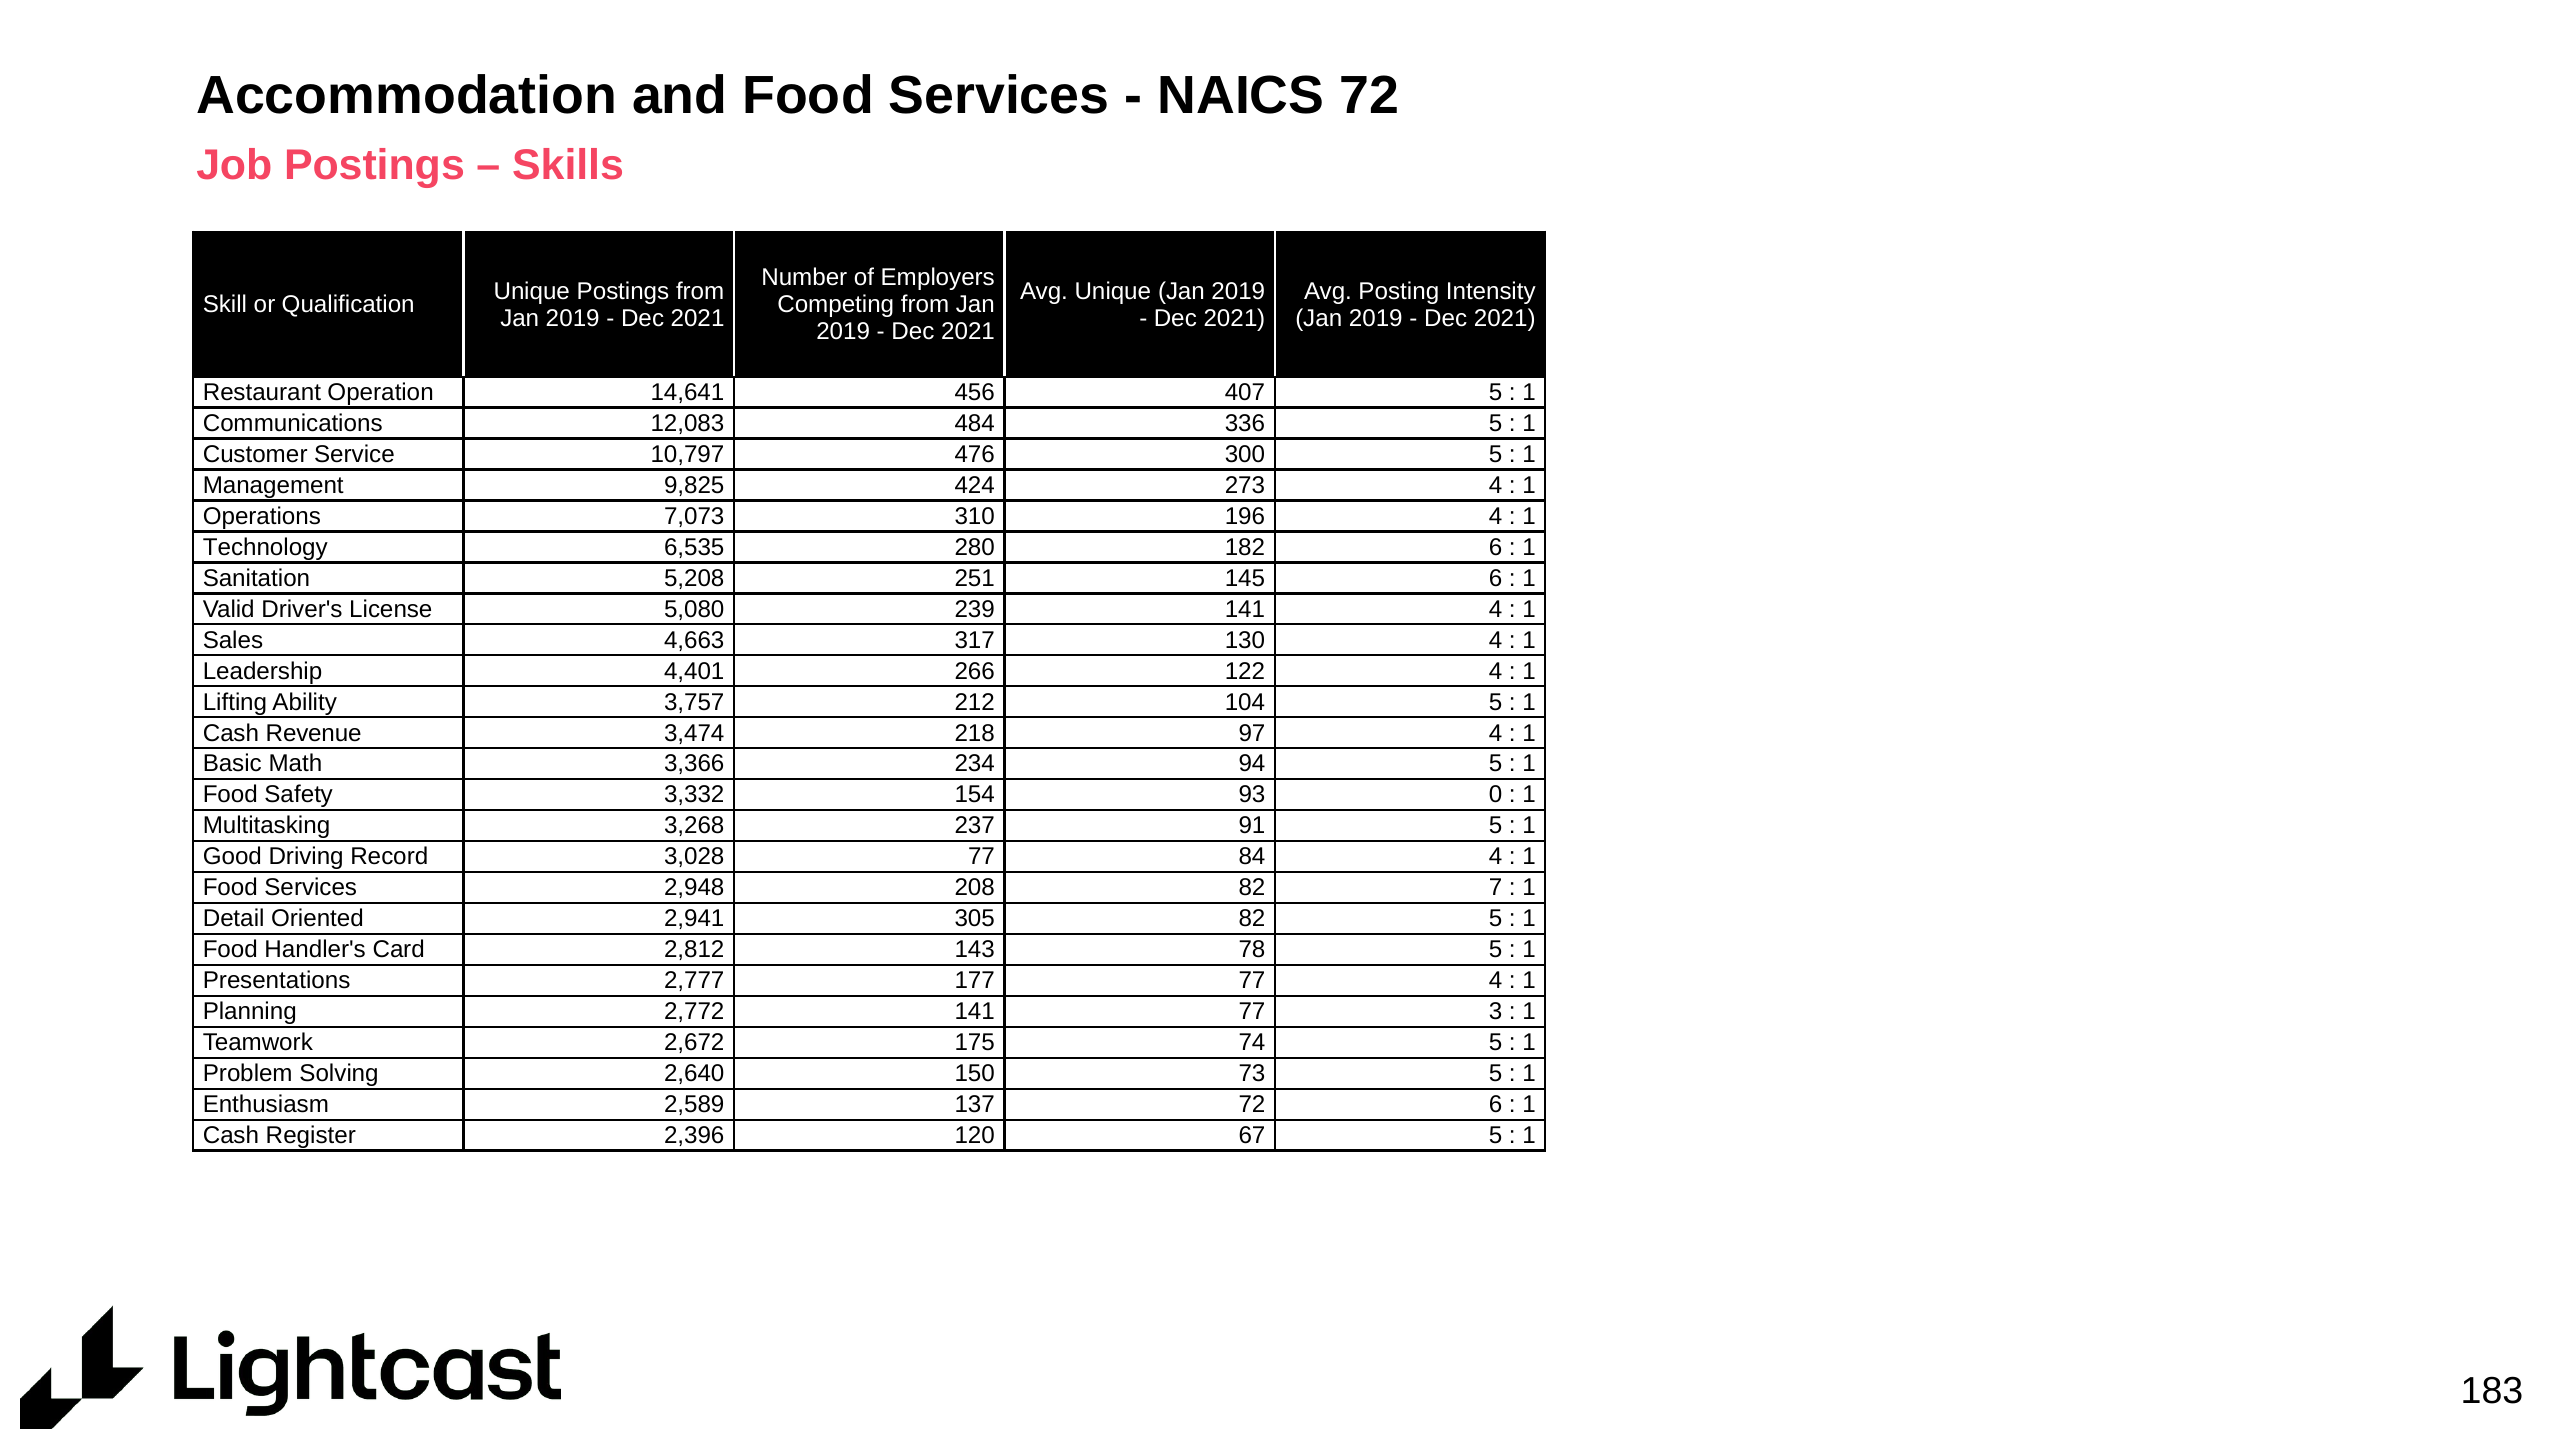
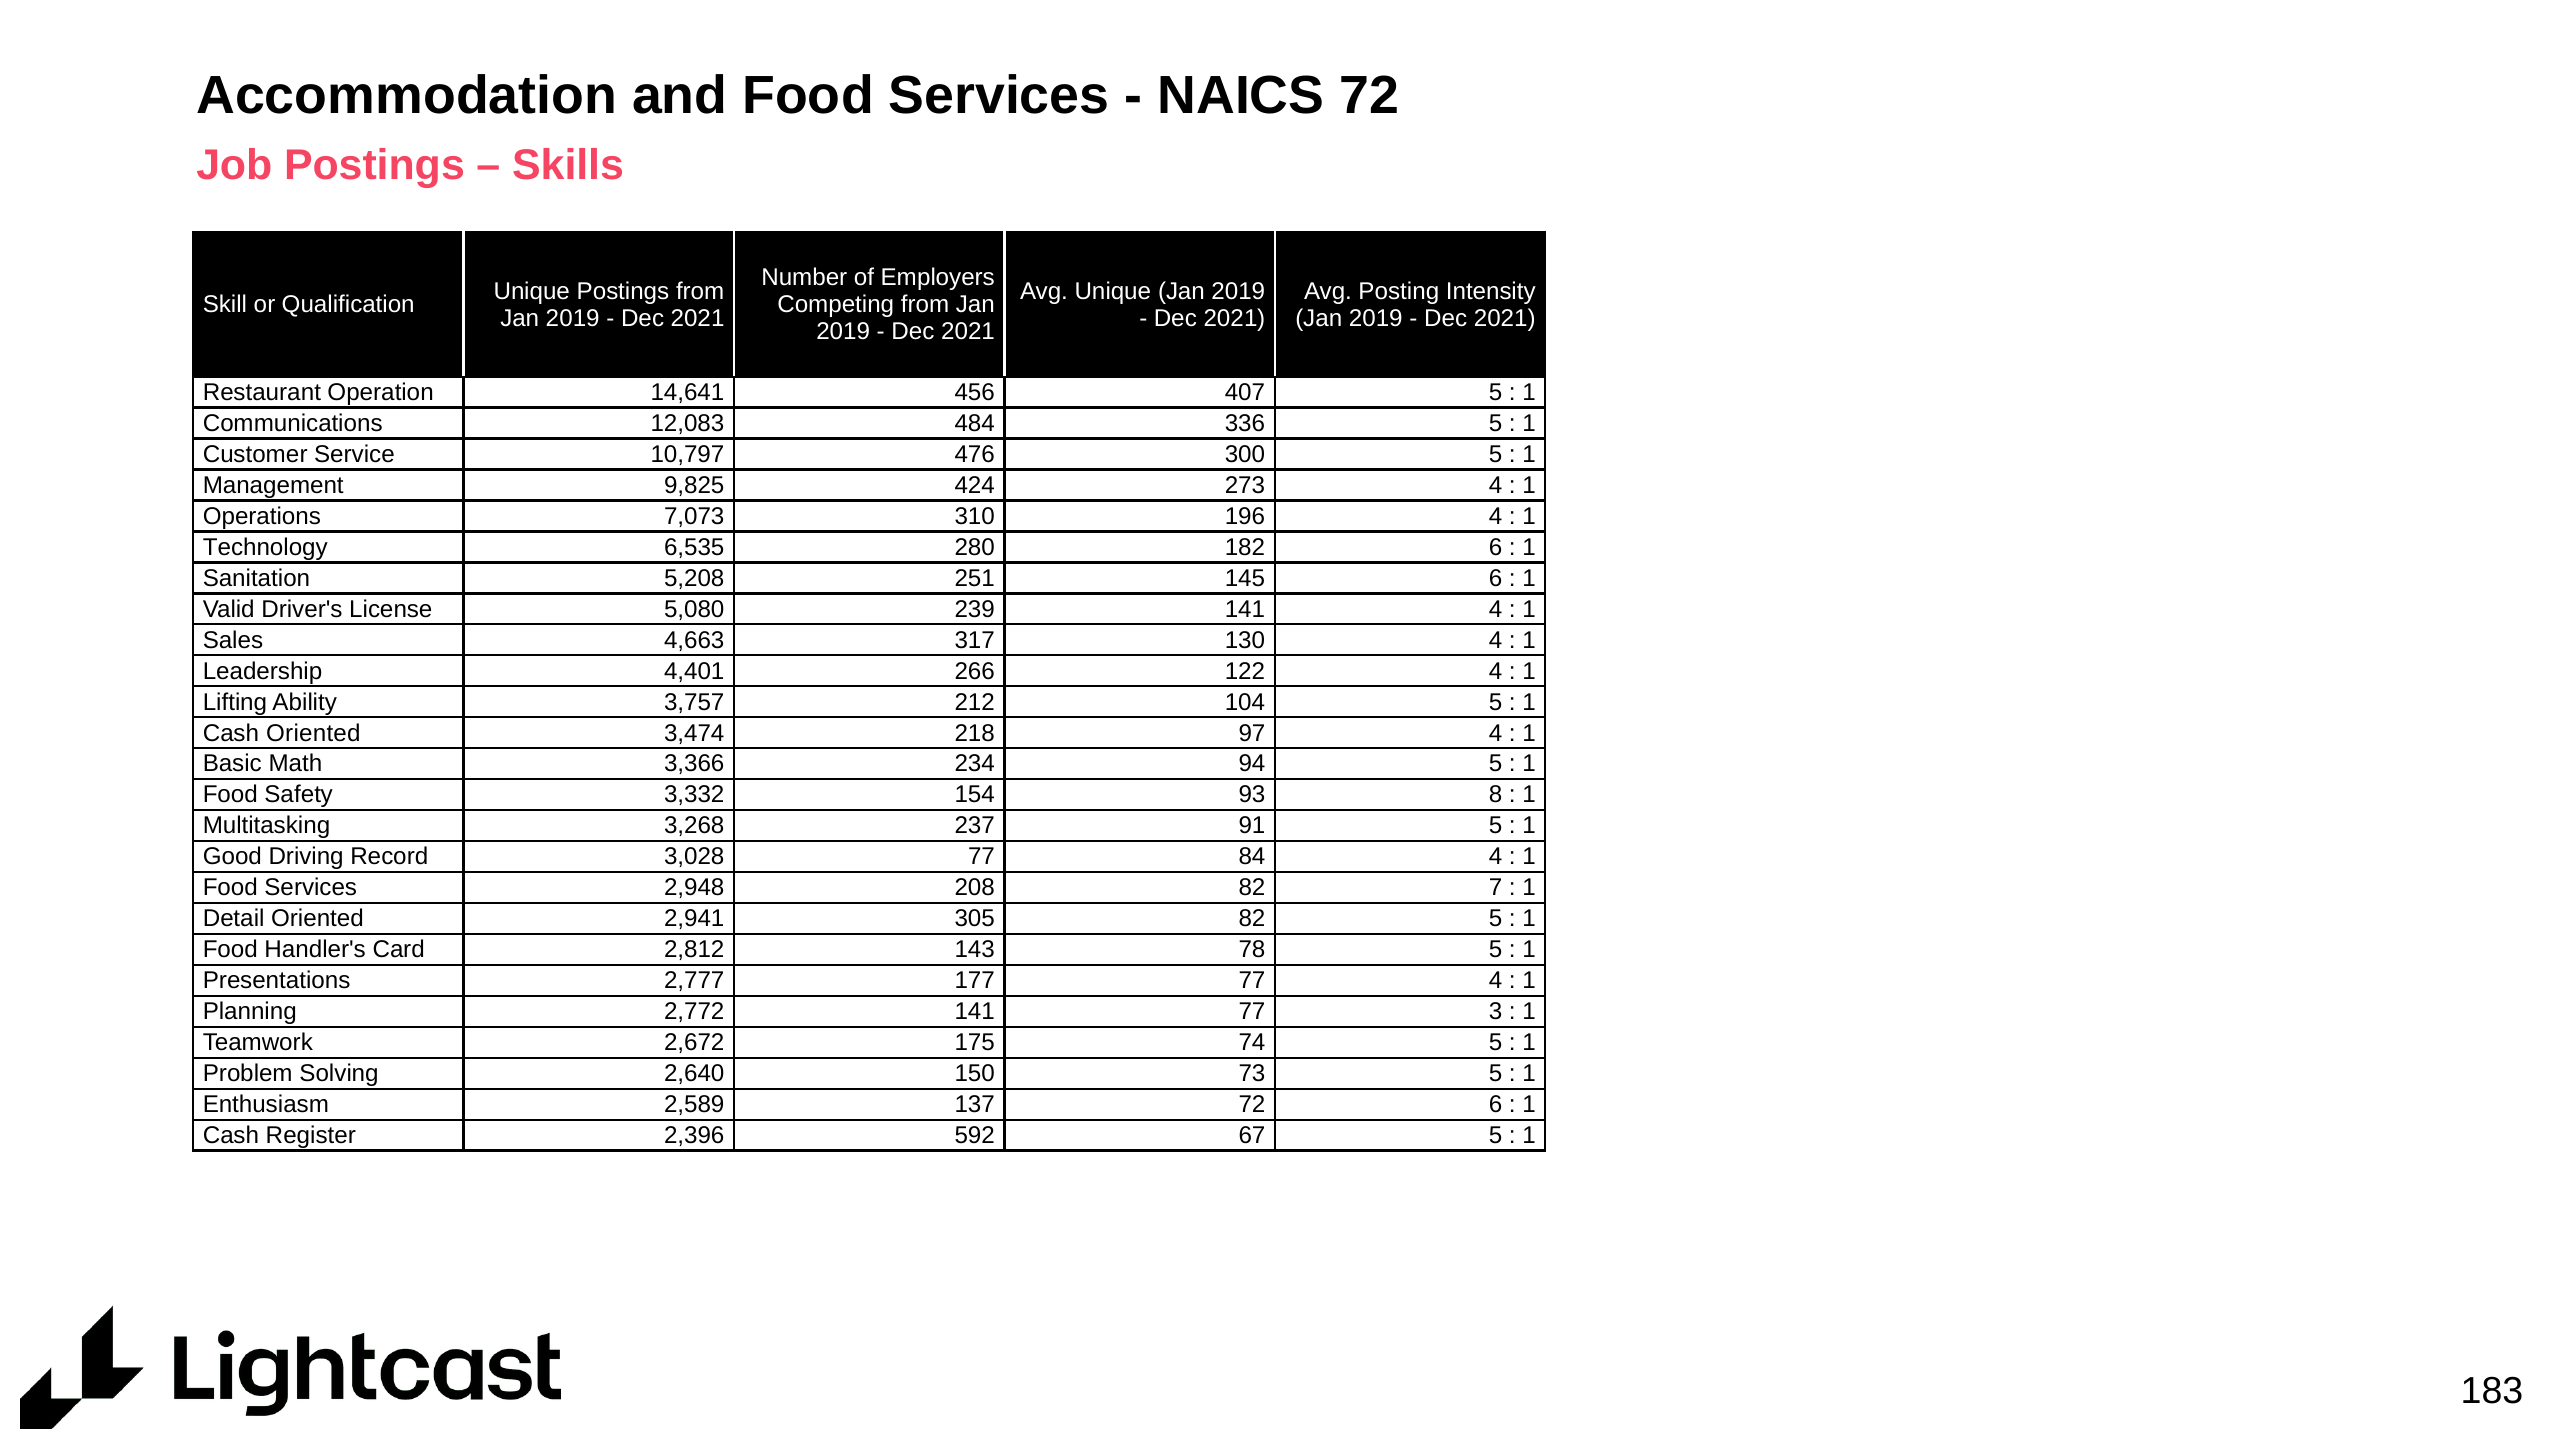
Cash Revenue: Revenue -> Oriented (313, 733)
0: 0 -> 8 (1496, 795)
120: 120 -> 592 (975, 1135)
